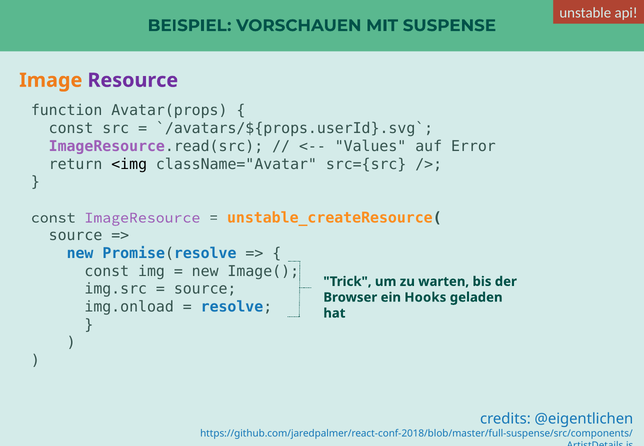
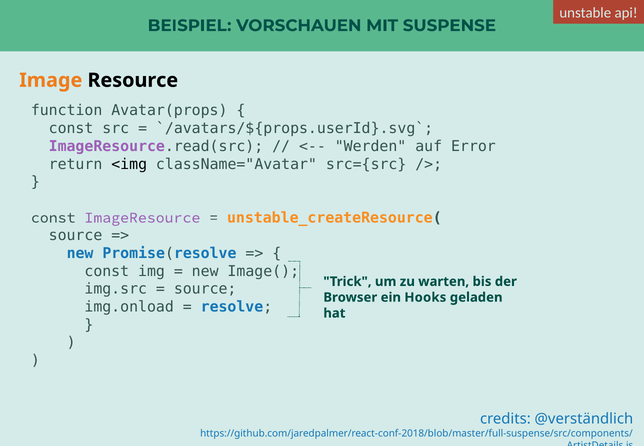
Resource colour: purple -> black (133, 80)
Values: Values -> Werden (371, 146)
@eigentlichen: @eigentlichen -> @verständlich (584, 419)
